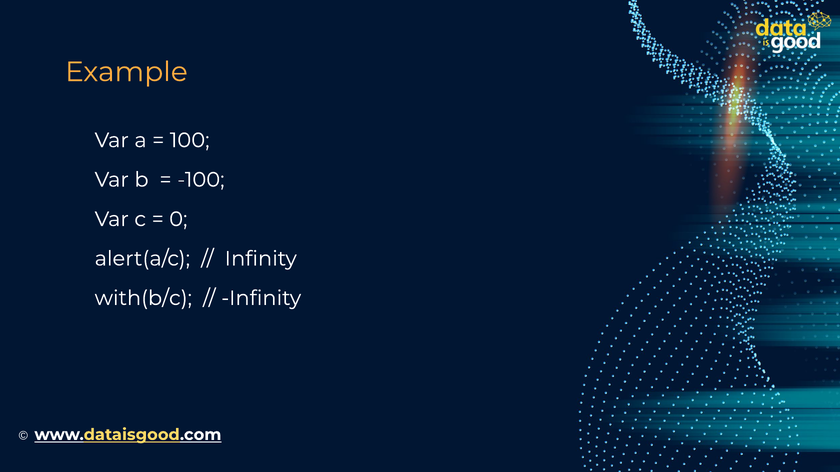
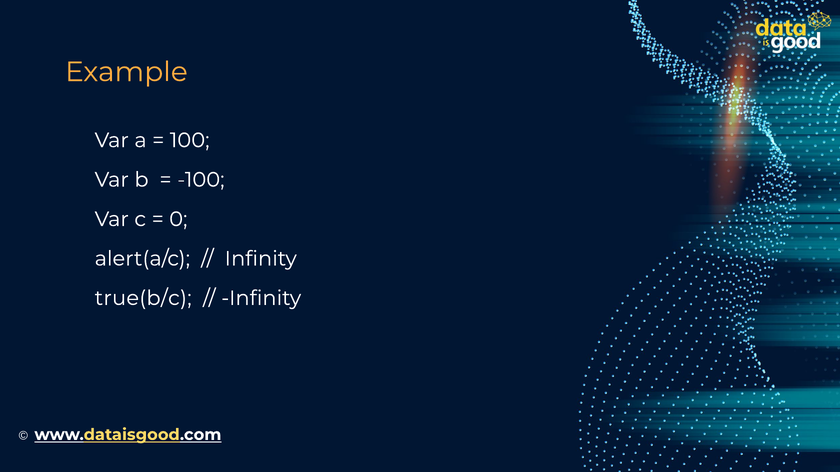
with(b/c: with(b/c -> true(b/c (143, 298)
